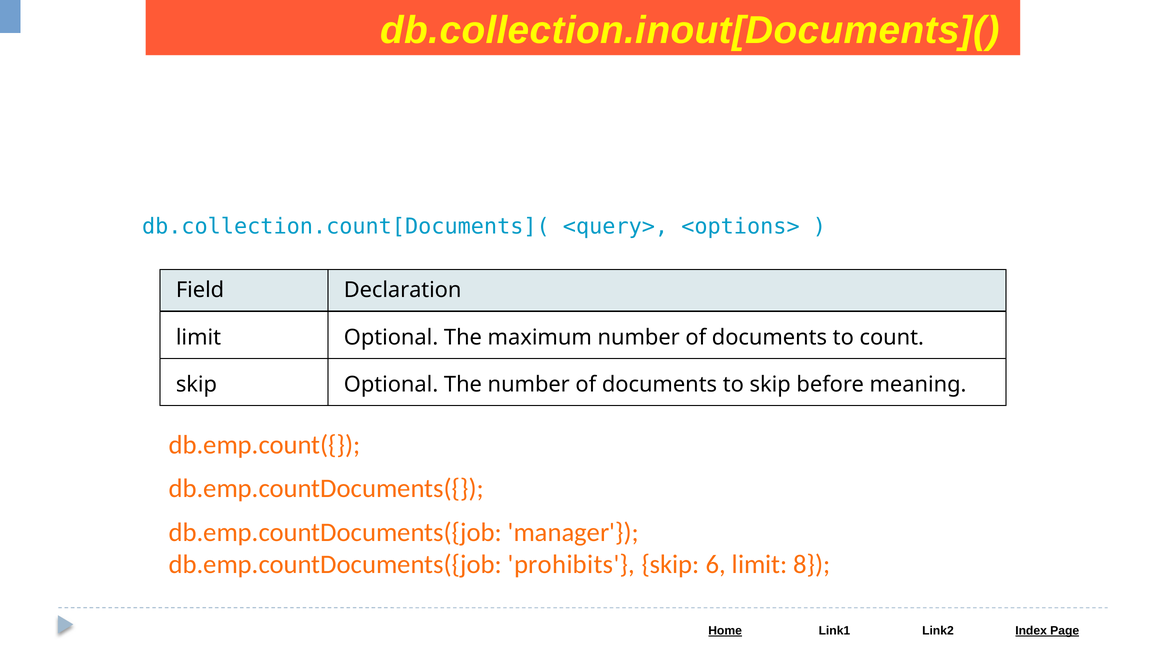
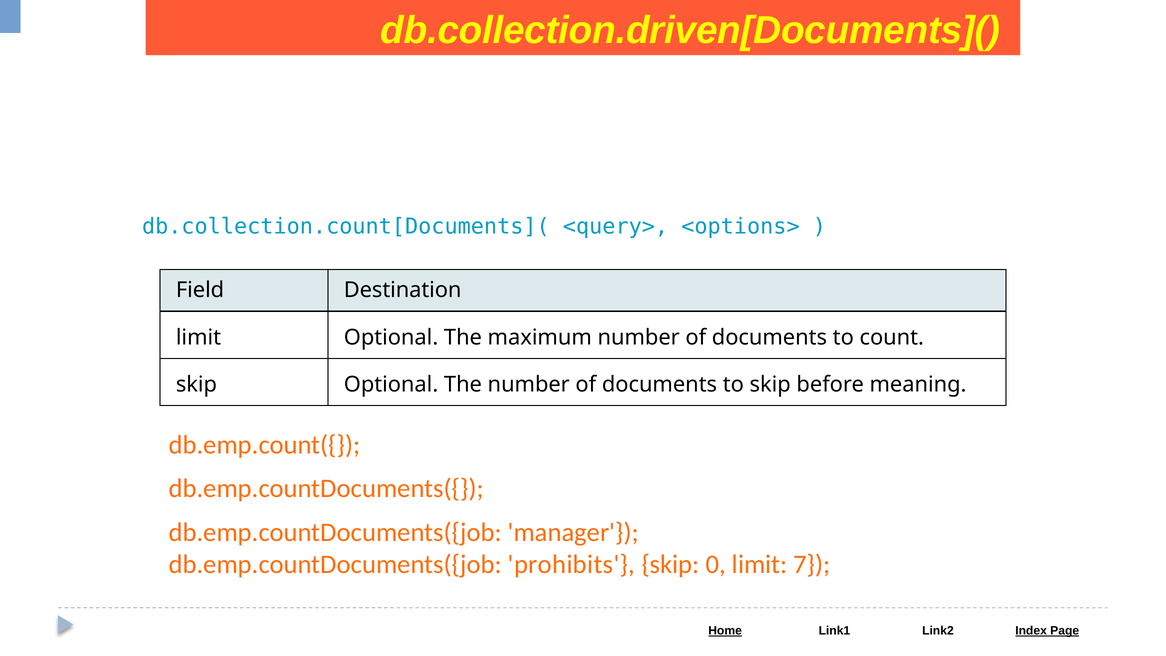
db.collection.inout[Documents](: db.collection.inout[Documents]( -> db.collection.driven[Documents]( (690, 30)
Declaration: Declaration -> Destination (403, 290)
6: 6 -> 0 (716, 564)
8: 8 -> 7 (812, 564)
